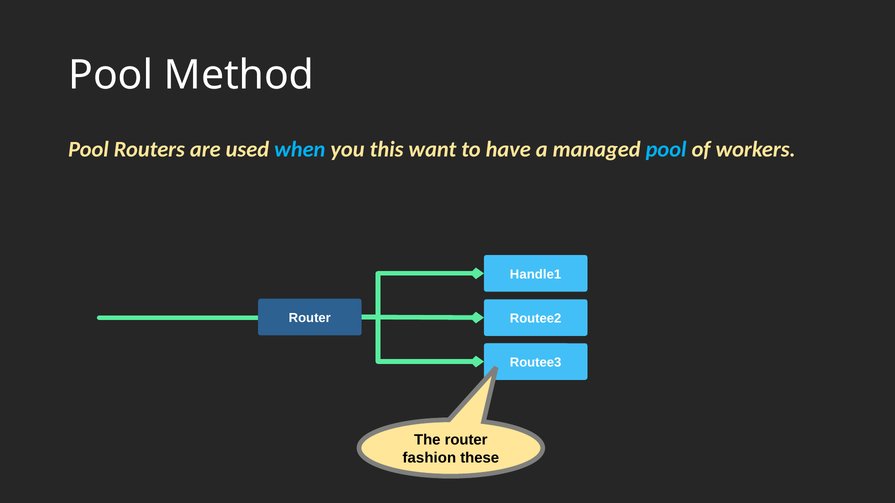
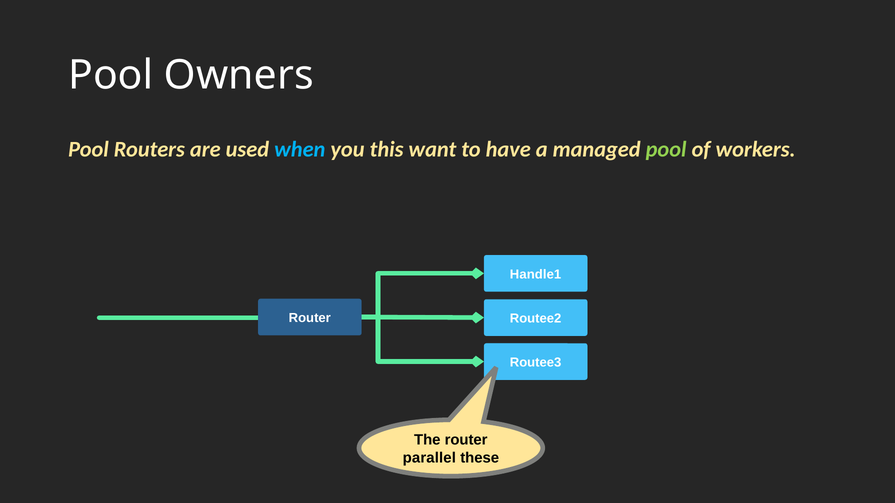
Method: Method -> Owners (239, 75)
pool colour: light blue -> light green (666, 149)
fashion: fashion -> parallel (429, 458)
